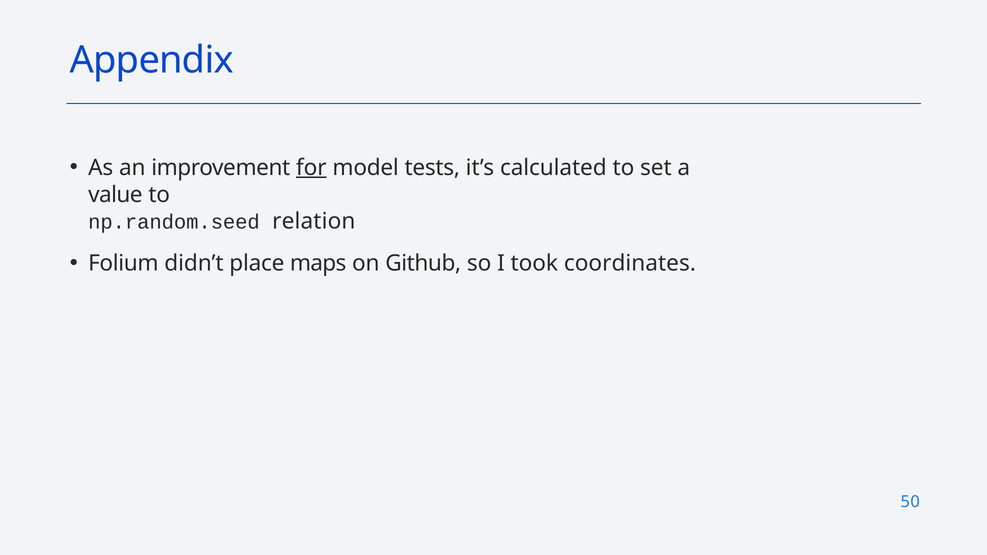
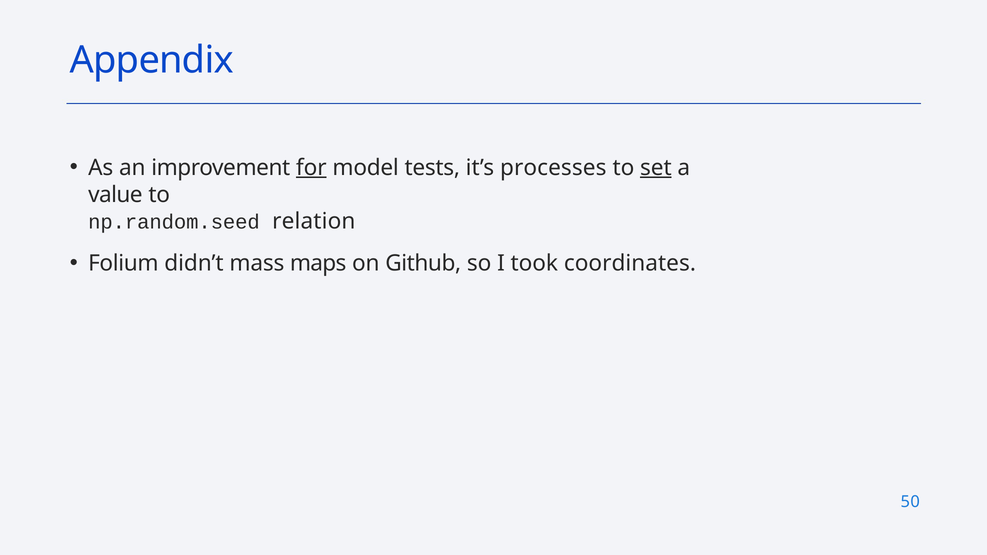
calculated: calculated -> processes (553, 168)
set underline: none -> present (656, 168)
place: place -> mass (257, 264)
